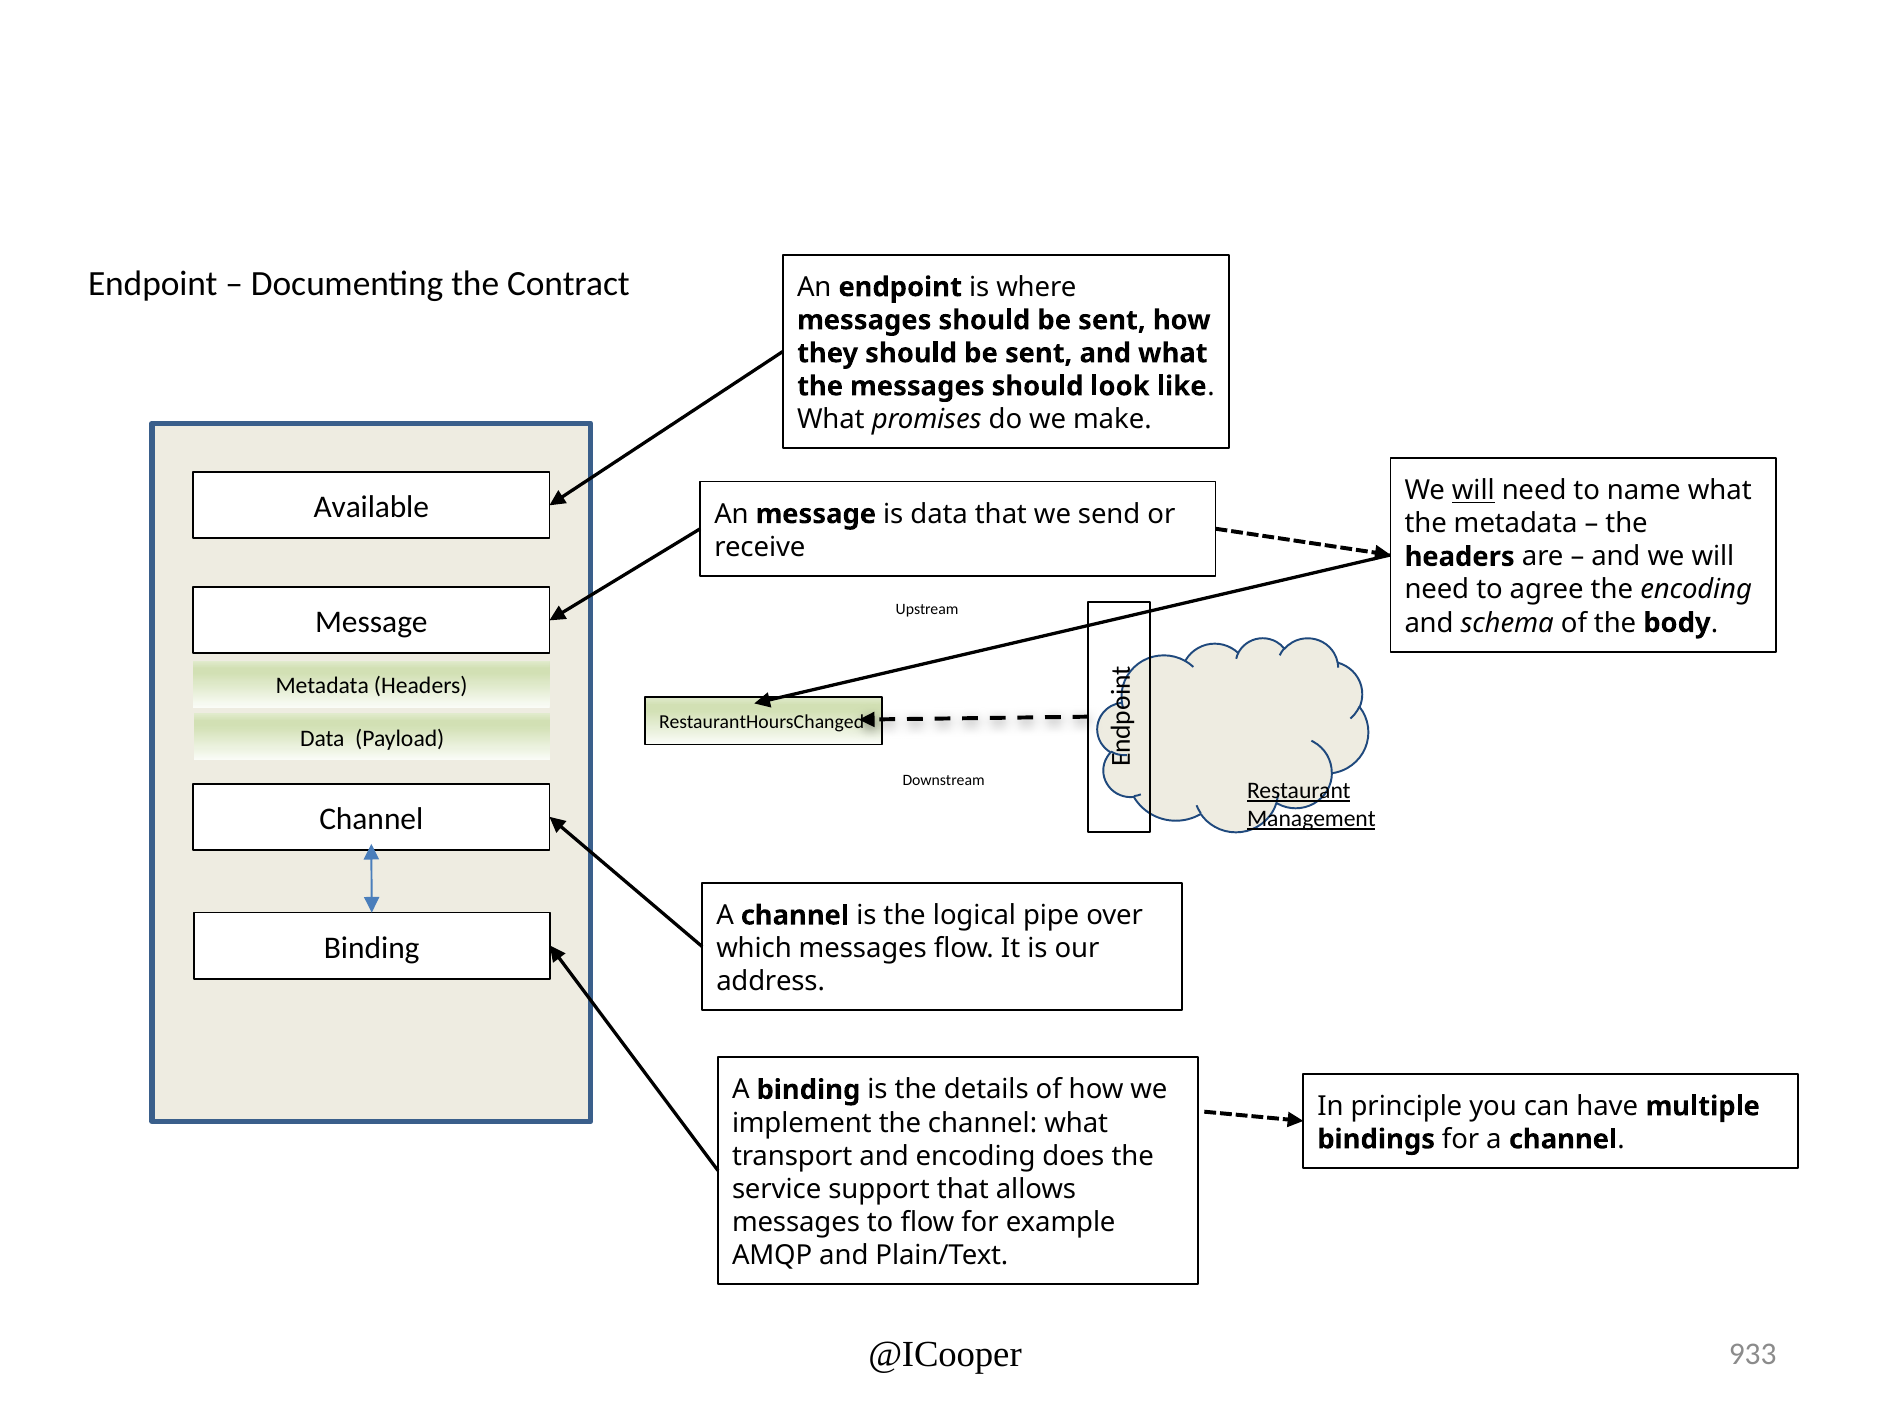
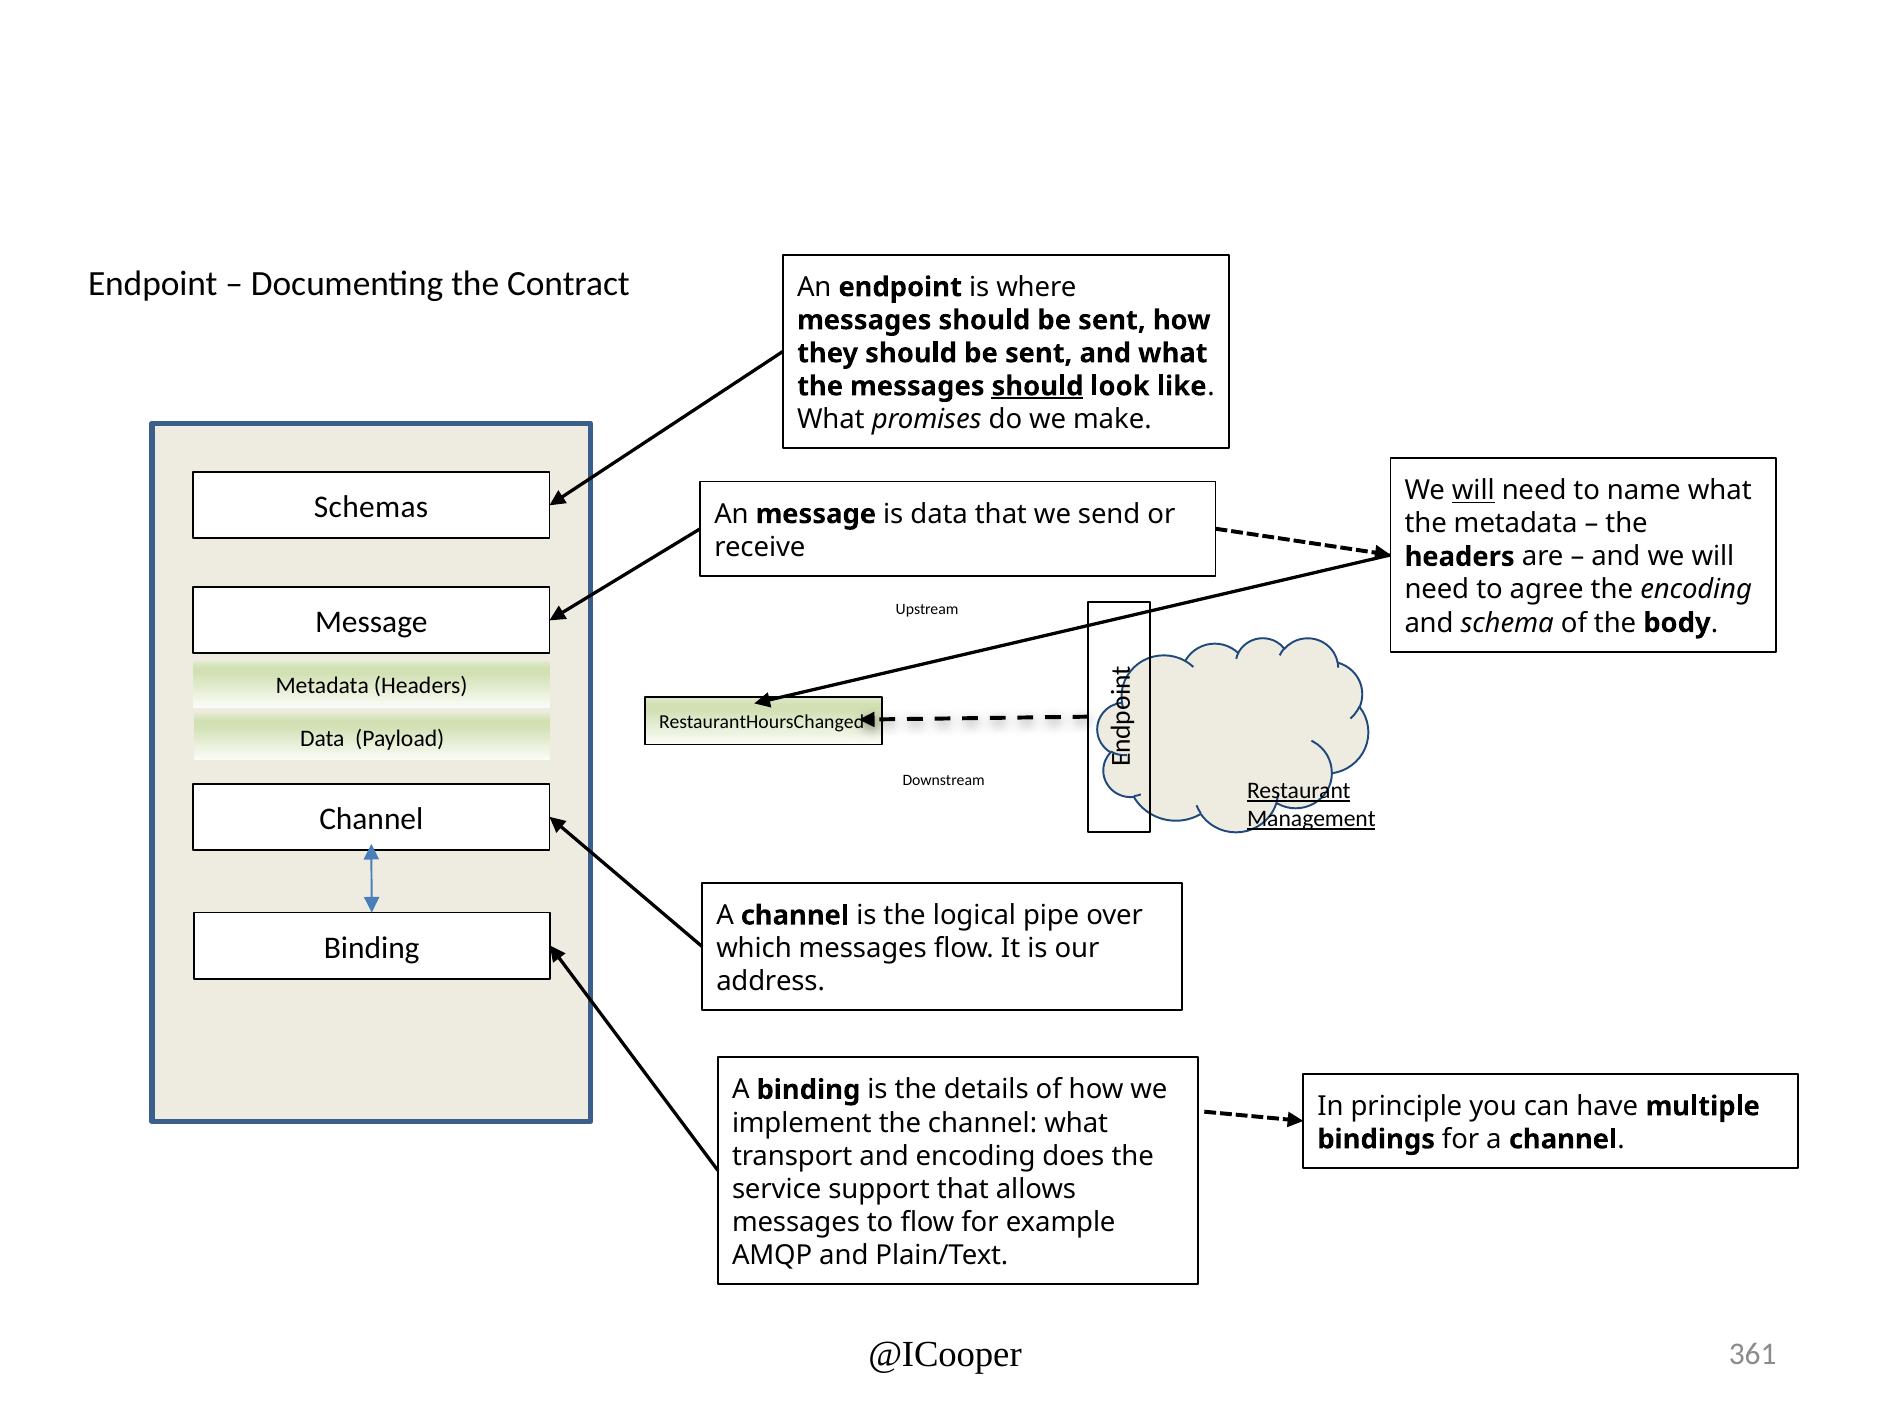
should underline: none -> present (1038, 386)
Available: Available -> Schemas (371, 507)
933: 933 -> 361 (1753, 1353)
